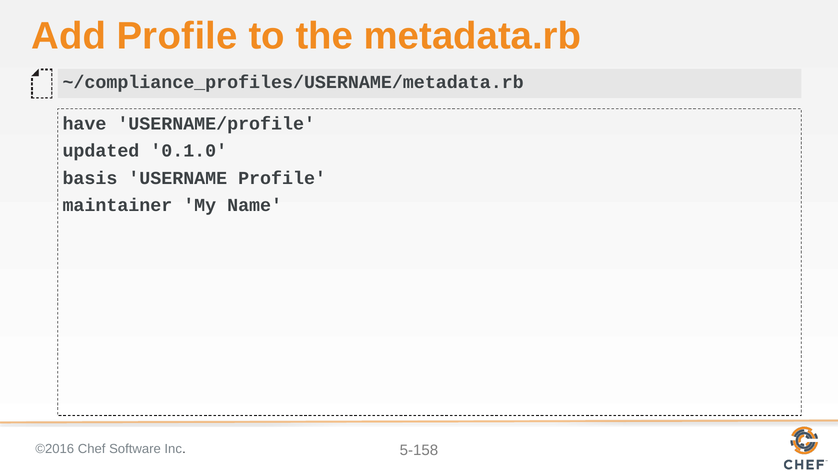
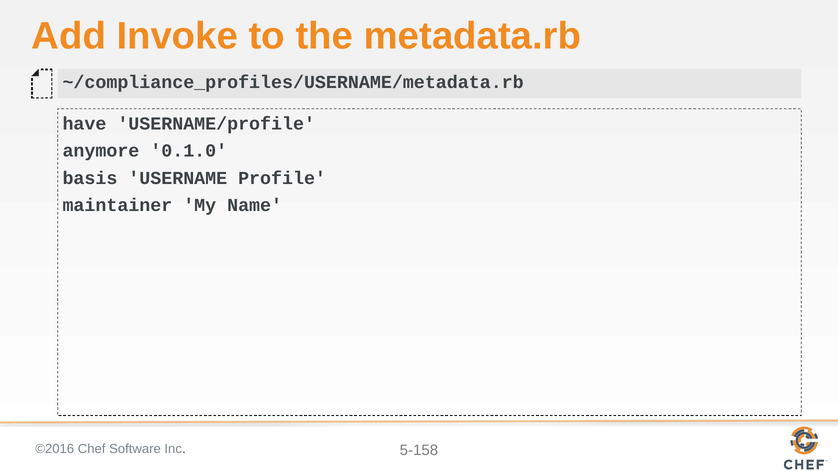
Add Profile: Profile -> Invoke (177, 36)
updated: updated -> anymore (101, 151)
